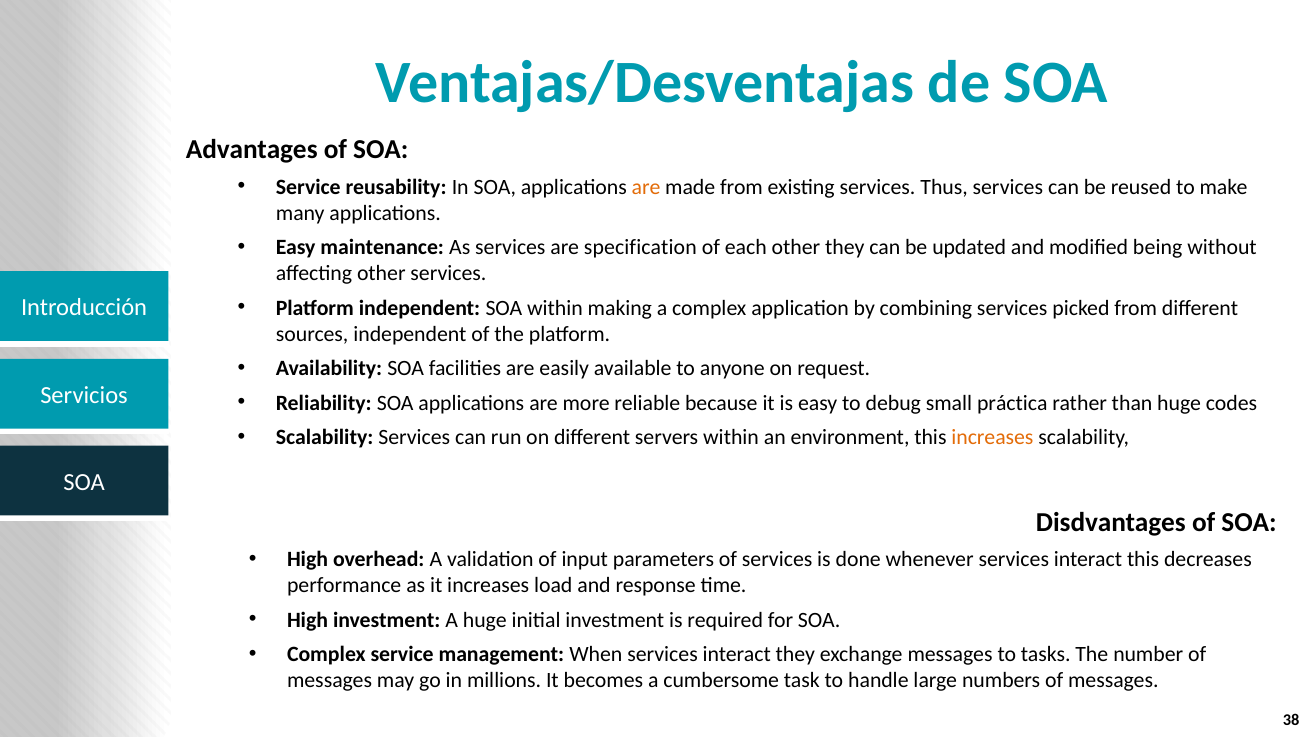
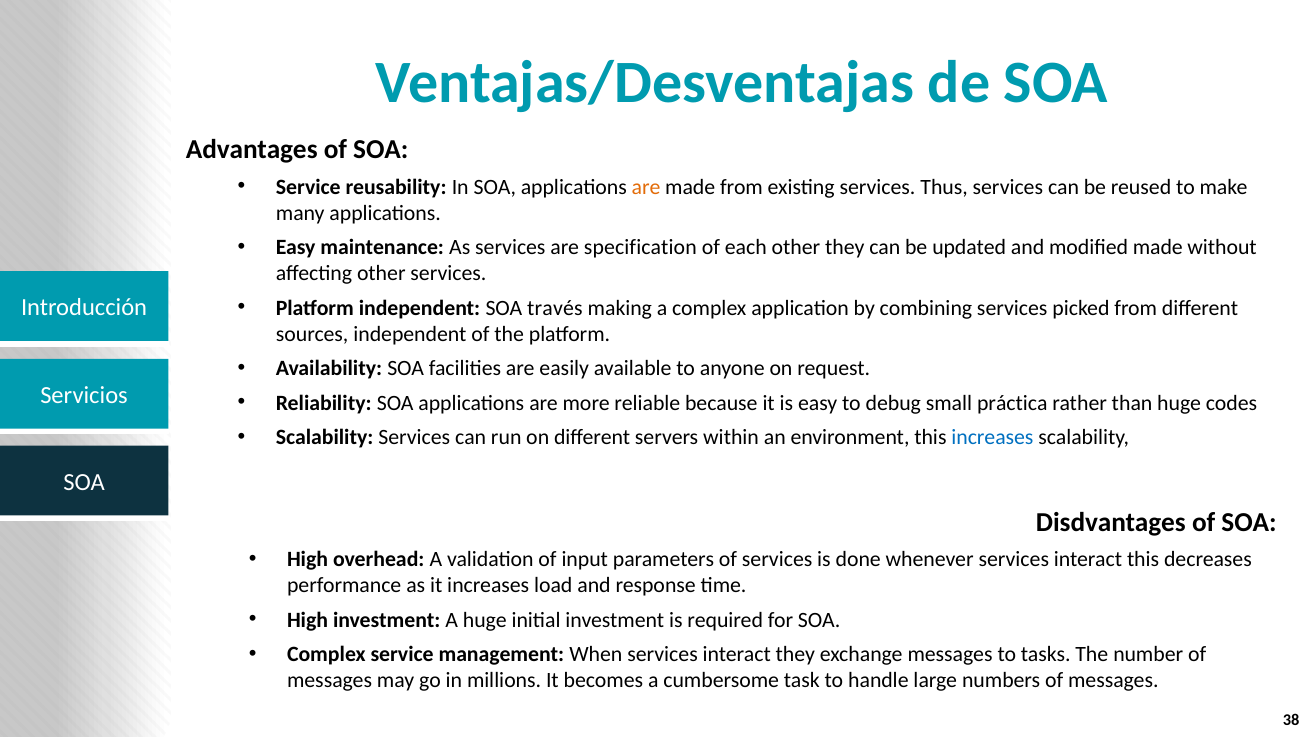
modified being: being -> made (1158, 247)
SOA within: within -> través (555, 308)
increases colour: orange -> blue (992, 437)
